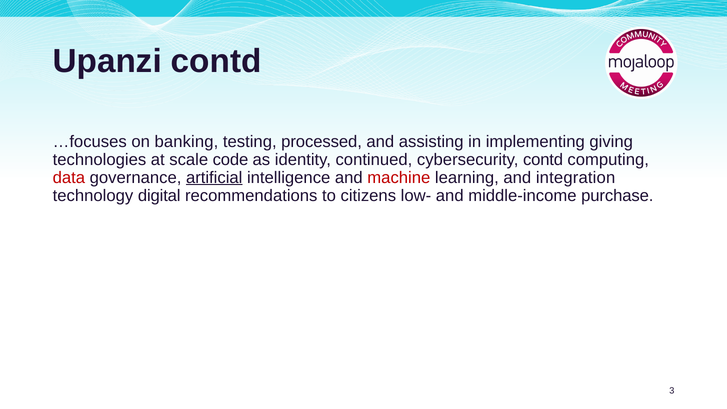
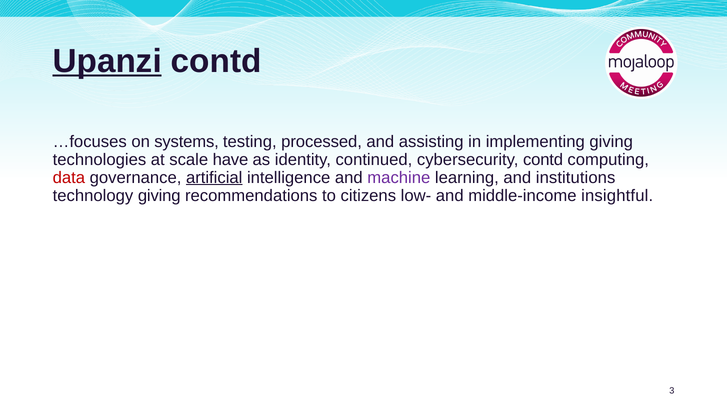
Upanzi underline: none -> present (107, 61)
banking: banking -> systems (187, 141)
code: code -> have (230, 160)
machine colour: red -> purple (399, 178)
integration: integration -> institutions (576, 178)
technology digital: digital -> giving (159, 196)
purchase: purchase -> insightful (617, 196)
